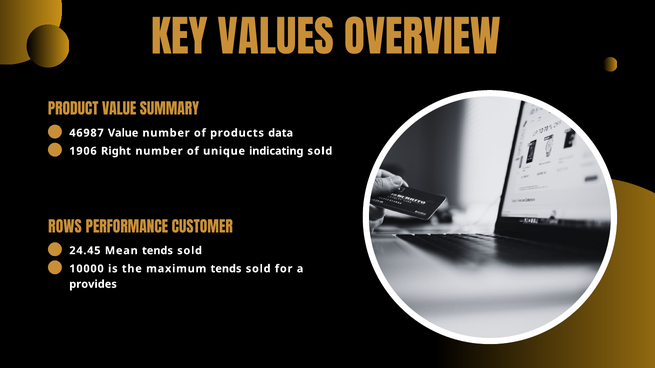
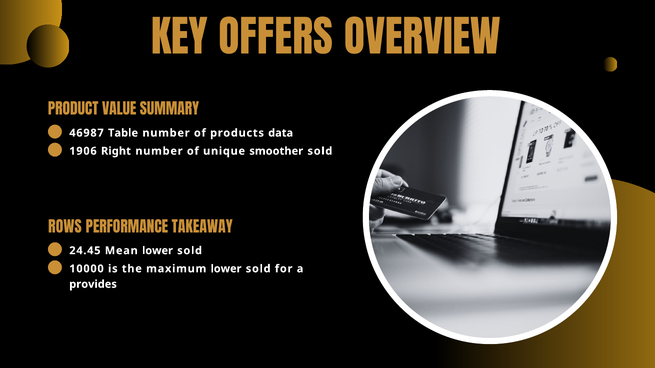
VALUES: VALUES -> OFFERS (276, 40)
46987 Value: Value -> Table (123, 133)
indicating: indicating -> smoother (276, 151)
CUSTOMER: CUSTOMER -> TAKEAWAY (202, 228)
Mean tends: tends -> lower (157, 251)
maximum tends: tends -> lower (226, 269)
